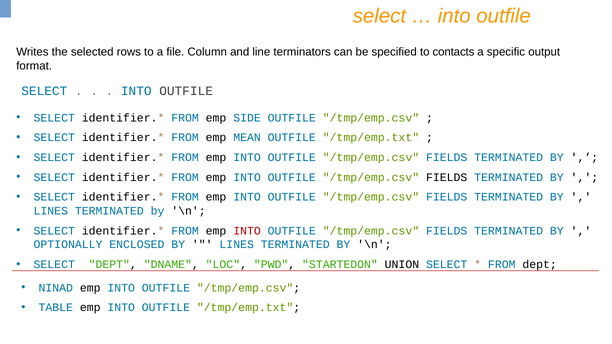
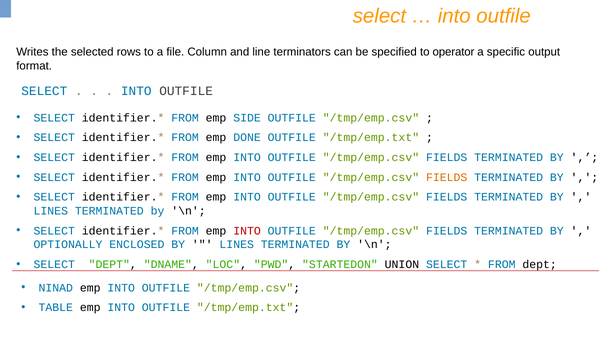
contacts: contacts -> operator (453, 52)
MEAN: MEAN -> DONE (247, 138)
FIELDS colour: black -> orange (447, 177)
